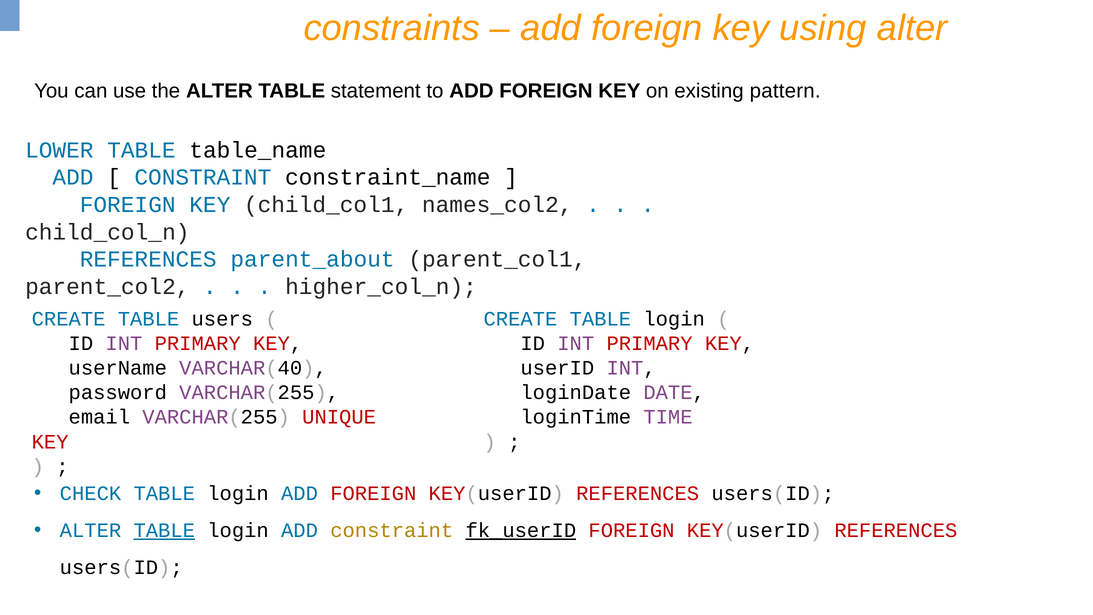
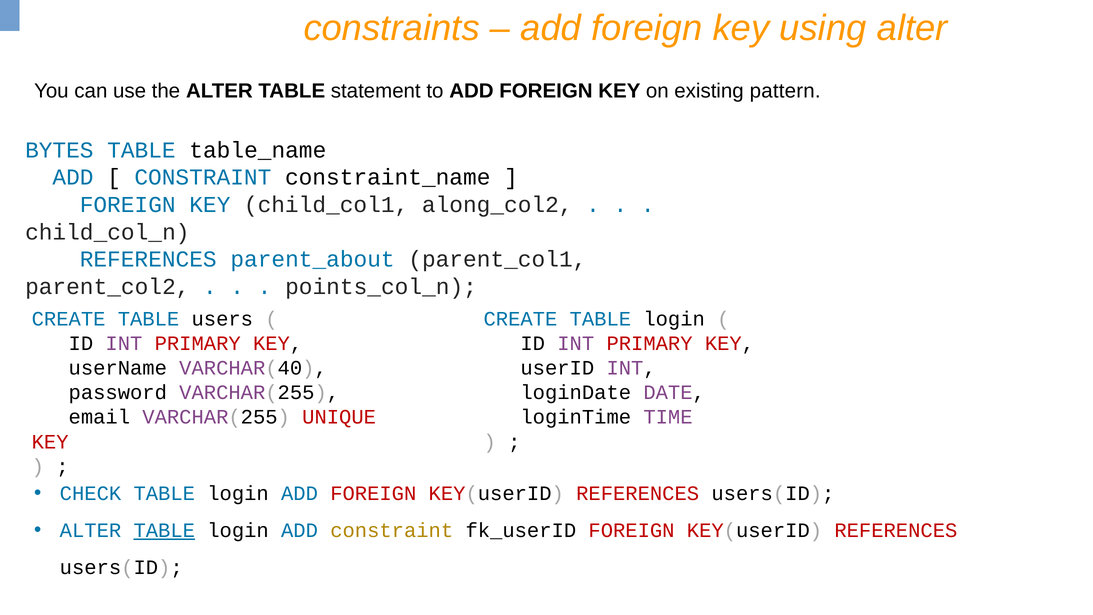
LOWER: LOWER -> BYTES (59, 150)
names_col2: names_col2 -> along_col2 (497, 205)
higher_col_n: higher_col_n -> points_col_n (381, 287)
fk_userID underline: present -> none (521, 530)
